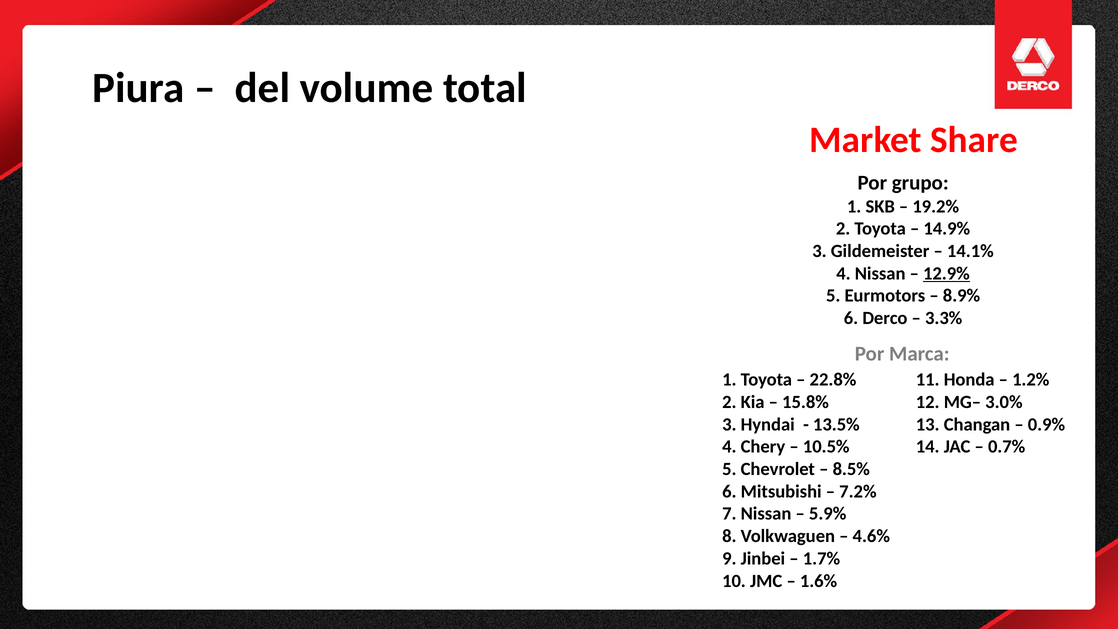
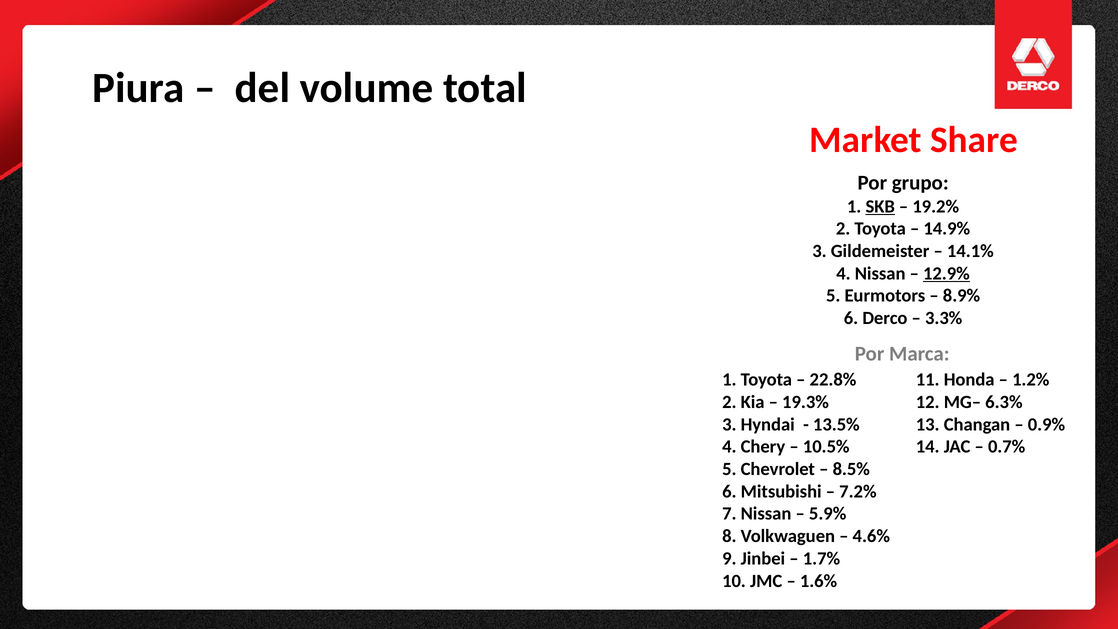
SKB underline: none -> present (880, 206)
15.8%: 15.8% -> 19.3% (805, 402)
3.0%: 3.0% -> 6.3% (1004, 402)
